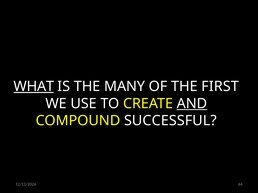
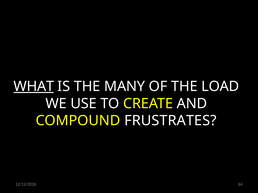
FIRST: FIRST -> LOAD (220, 87)
AND underline: present -> none (192, 104)
SUCCESSFUL: SUCCESSFUL -> FRUSTRATES (170, 121)
